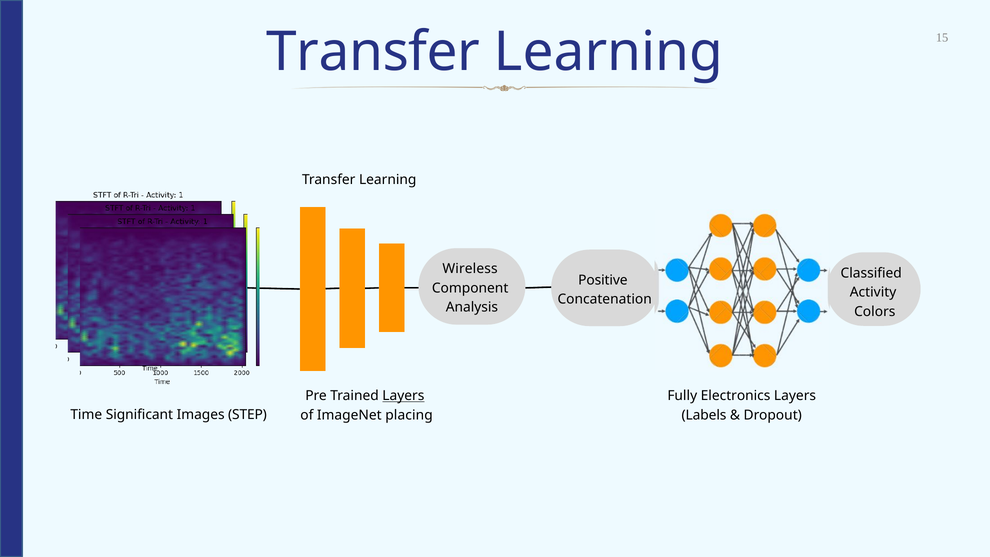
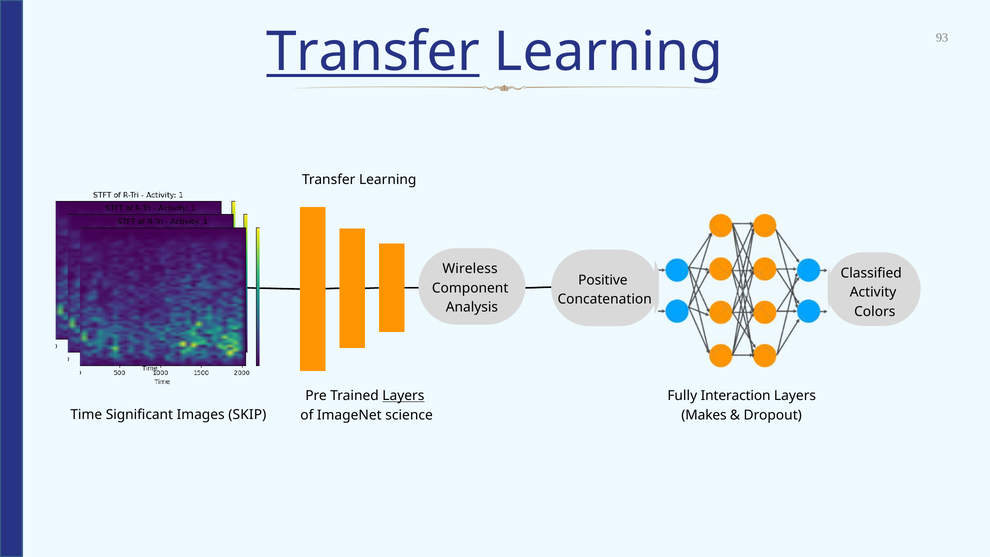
Transfer underline: none -> present (373, 52)
15: 15 -> 93 (942, 38)
Electronics: Electronics -> Interaction (736, 396)
STEP: STEP -> SKIP (247, 415)
placing: placing -> science (409, 415)
Labels: Labels -> Makes (704, 415)
